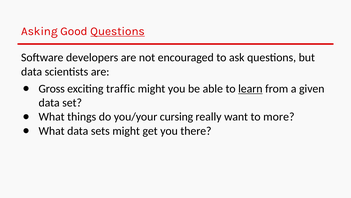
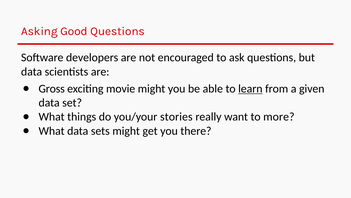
Questions underline: present -> none (118, 31)
traffic: traffic -> movie (121, 88)
cursing: cursing -> stories (176, 117)
